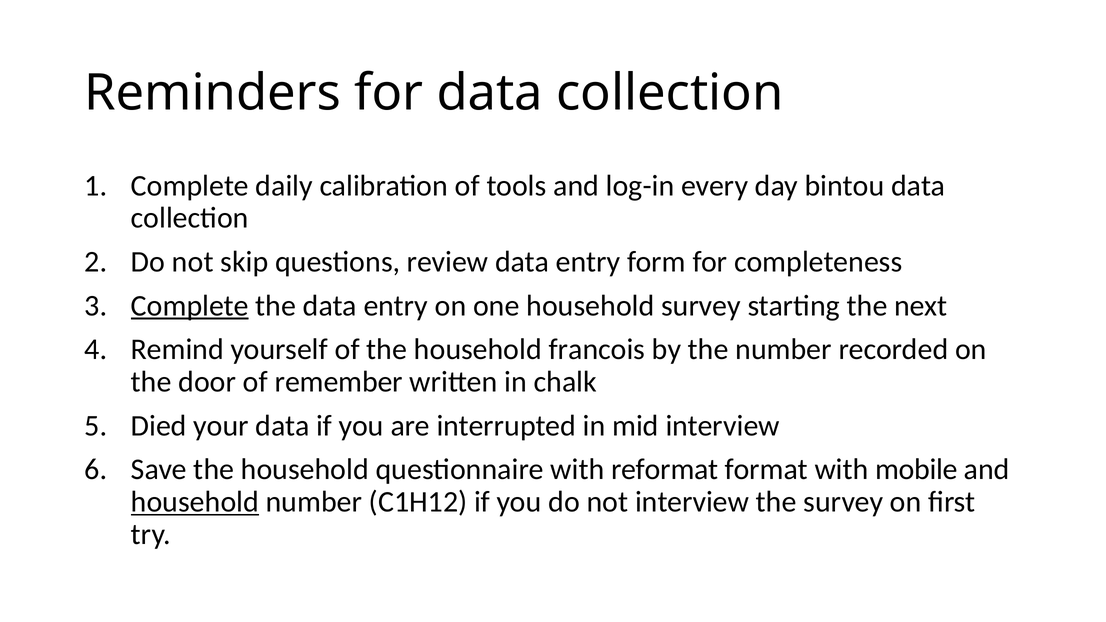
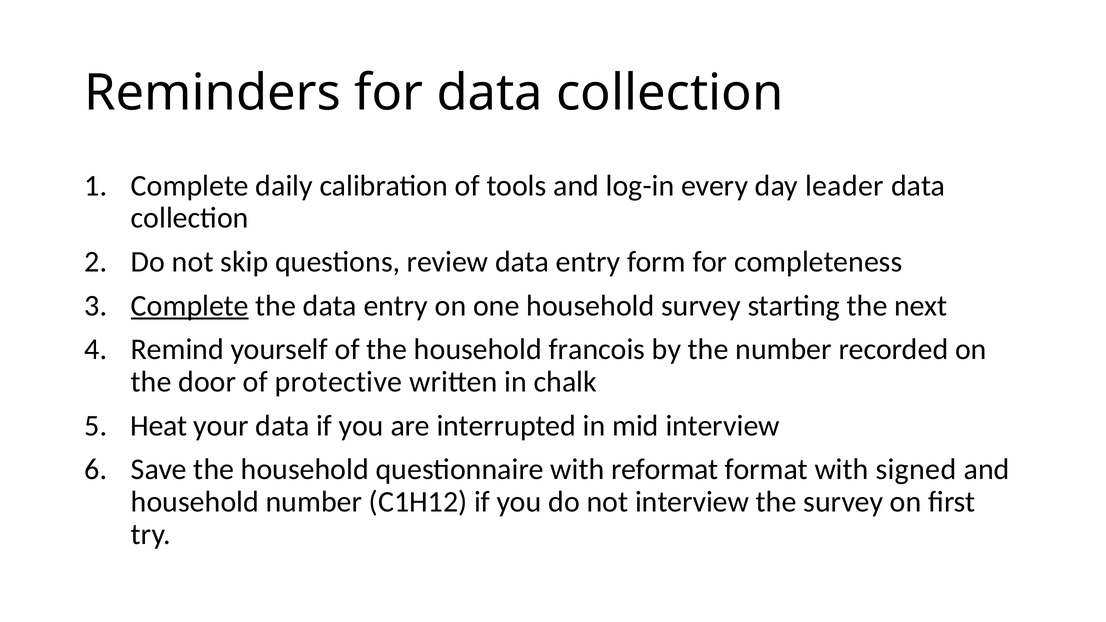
bintou: bintou -> leader (844, 186)
remember: remember -> protective (339, 382)
Died: Died -> Heat (159, 426)
mobile: mobile -> signed (916, 470)
household underline: present -> none (195, 502)
